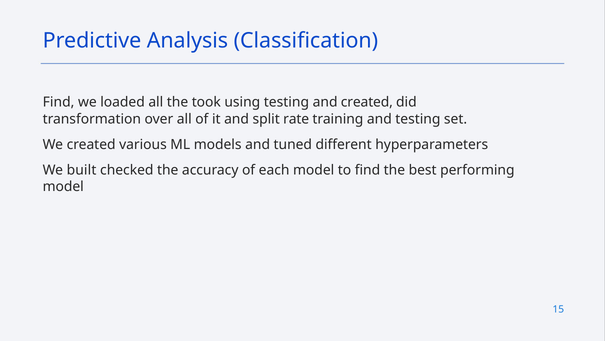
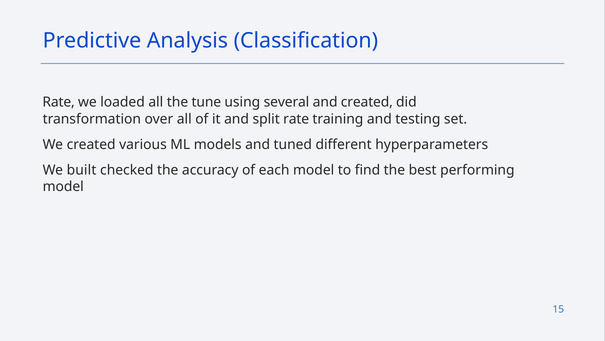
Find: Find -> Rate (59, 102)
took: took -> tune (206, 102)
using testing: testing -> several (287, 102)
